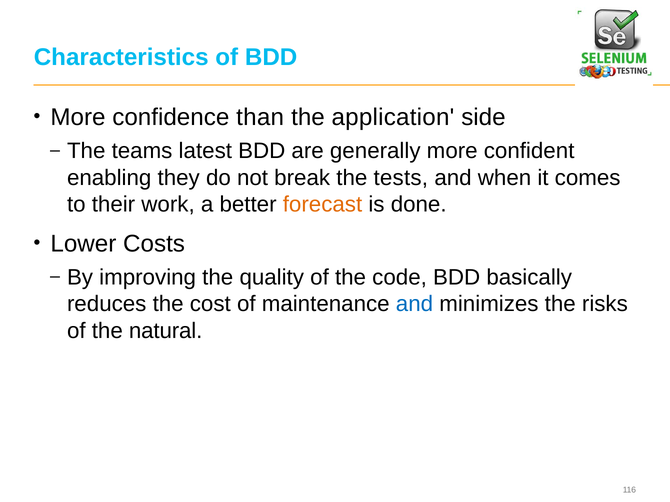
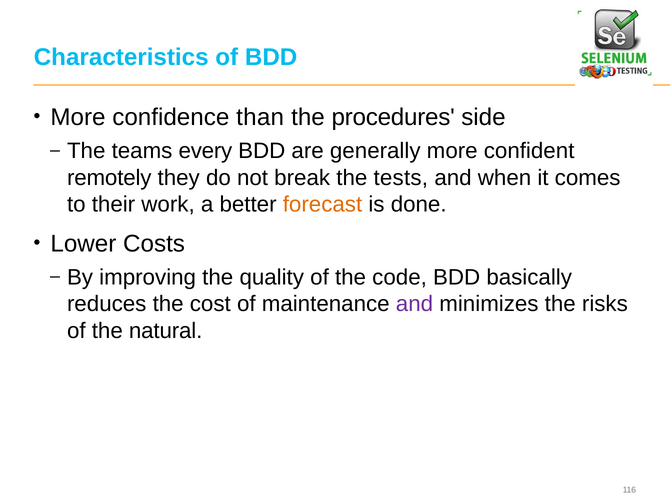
application: application -> procedures (393, 117)
latest: latest -> every (205, 151)
enabling: enabling -> remotely (109, 178)
and colour: blue -> purple (414, 304)
